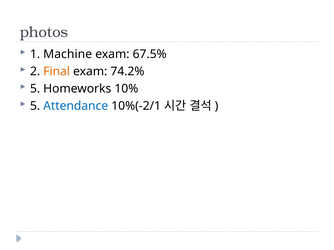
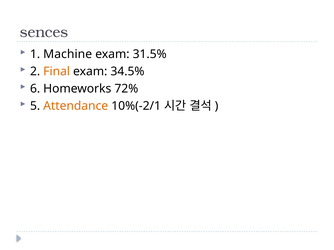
photos: photos -> sences (44, 32)
67.5%: 67.5% -> 31.5% (150, 54)
74.2%: 74.2% -> 34.5% (127, 72)
5: 5 -> 6 (35, 89)
10%: 10% -> 72% (126, 89)
Attendance colour: blue -> orange (76, 106)
